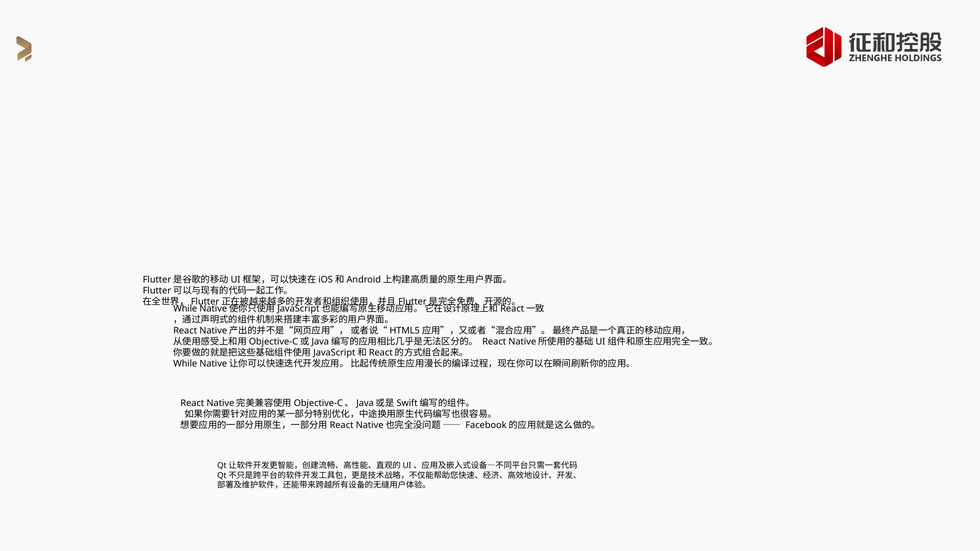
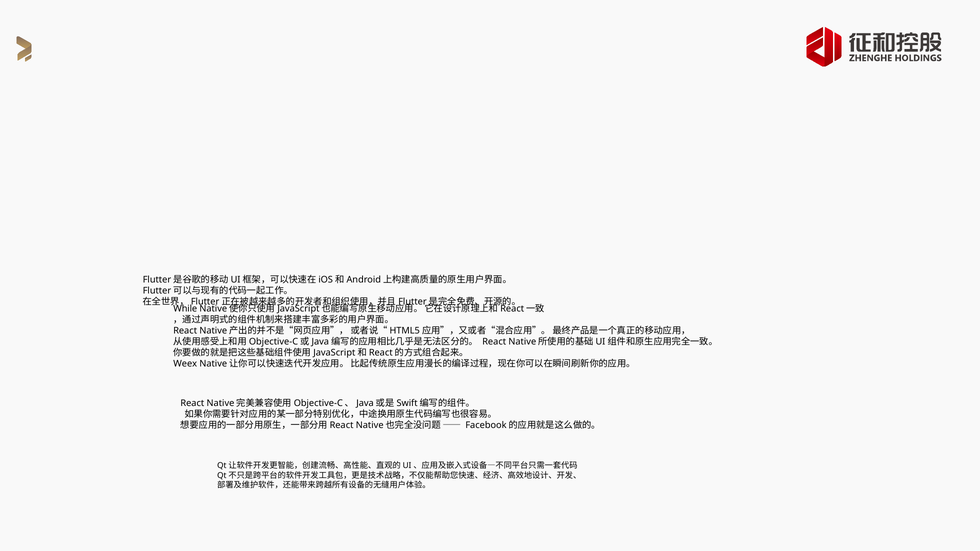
While: While -> Weex (185, 364)
